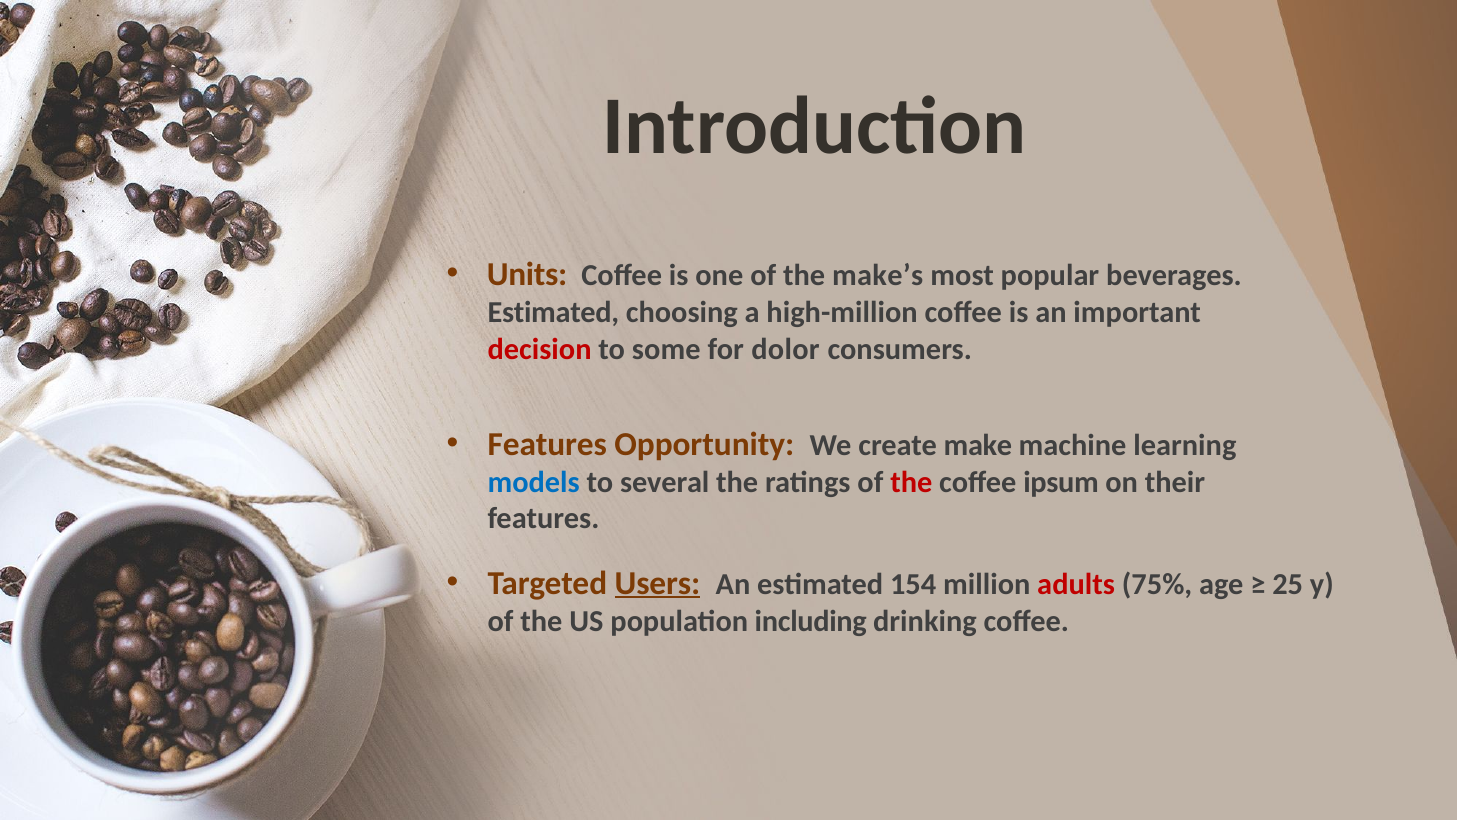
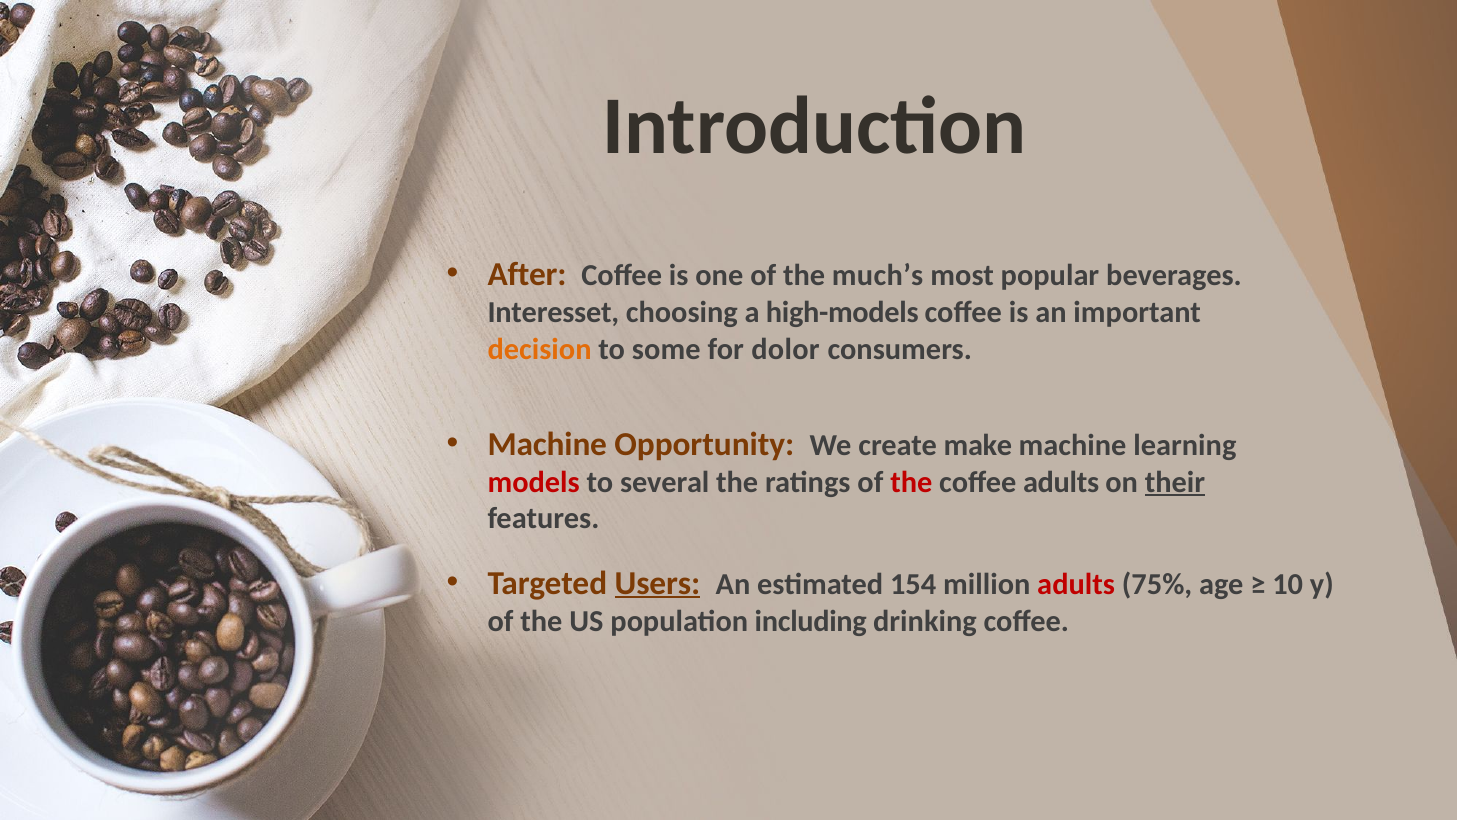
Units: Units -> After (527, 275)
make’s: make’s -> much’s (878, 276)
Estimated: Estimated -> Interesset (553, 313)
high-million: high-million -> high-models (842, 313)
decision colour: red -> orange (540, 349)
Features: Features -> Machine (547, 444)
models colour: blue -> red (534, 482)
coffee ipsum: ipsum -> adults (1061, 482)
their underline: none -> present (1175, 482)
25: 25 -> 10 (1288, 584)
